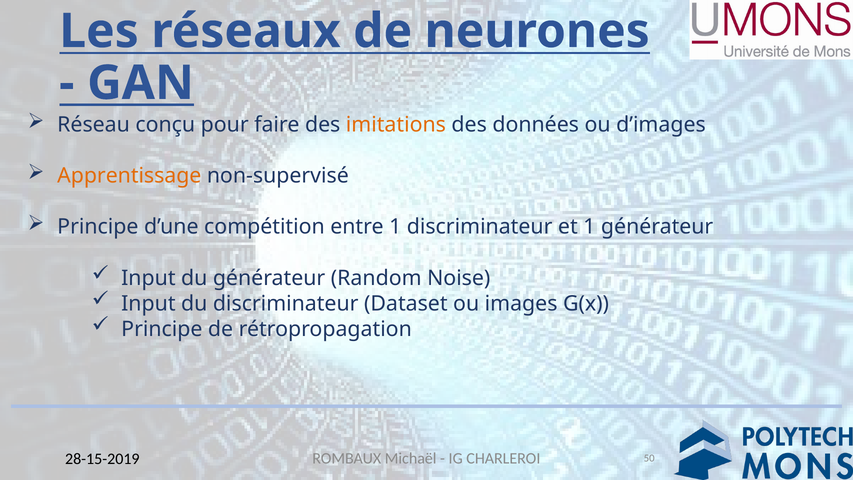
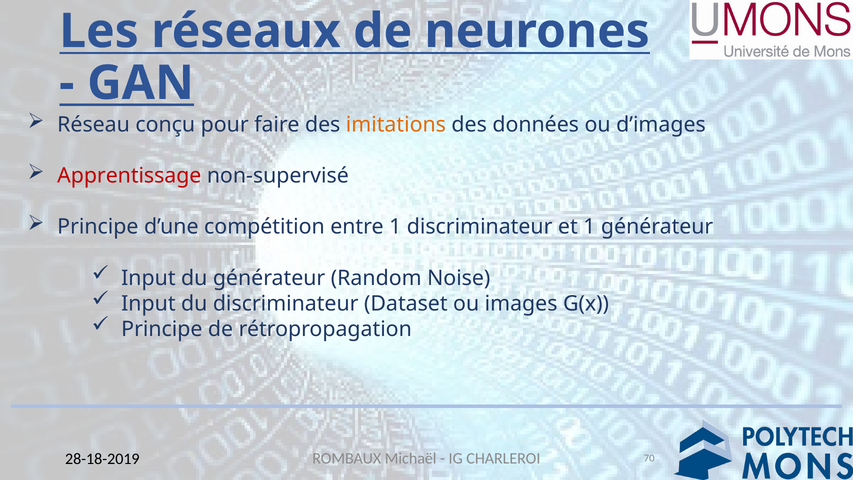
Apprentissage colour: orange -> red (129, 176)
50: 50 -> 70 (649, 458)
28-15-2019: 28-15-2019 -> 28-18-2019 (102, 459)
